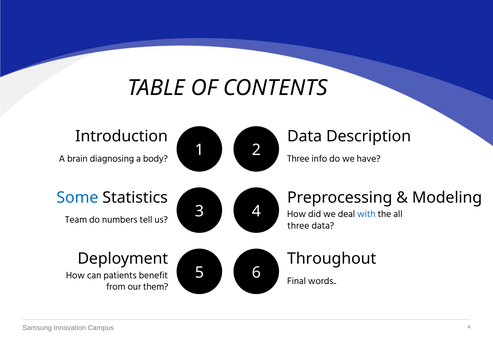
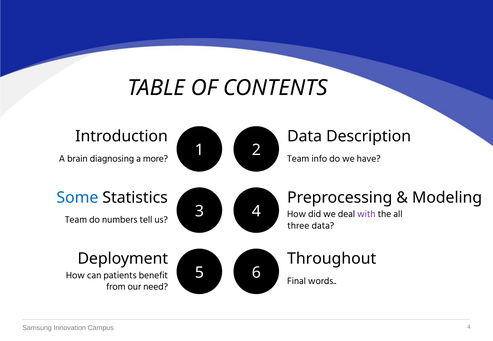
body: body -> more (155, 159)
Three: Three -> Team (298, 159)
with colour: blue -> purple (366, 214)
them: them -> need (156, 287)
